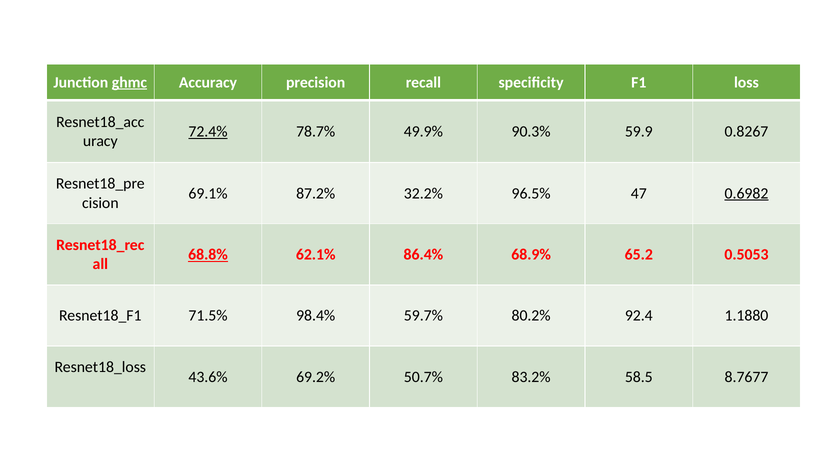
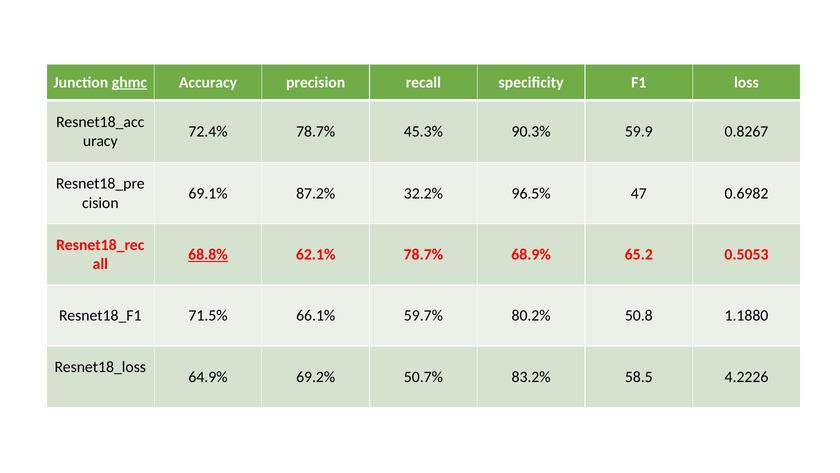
72.4% underline: present -> none (208, 131)
49.9%: 49.9% -> 45.3% (423, 131)
0.6982 underline: present -> none (746, 193)
62.1% 86.4%: 86.4% -> 78.7% (423, 254)
98.4%: 98.4% -> 66.1% (316, 315)
92.4: 92.4 -> 50.8 (639, 315)
43.6%: 43.6% -> 64.9% (208, 376)
8.7677: 8.7677 -> 4.2226 (746, 376)
